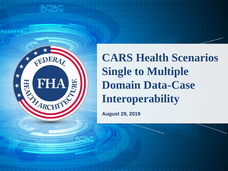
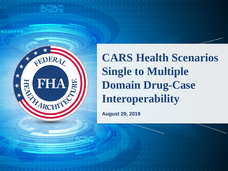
Data-Case: Data-Case -> Drug-Case (169, 85)
